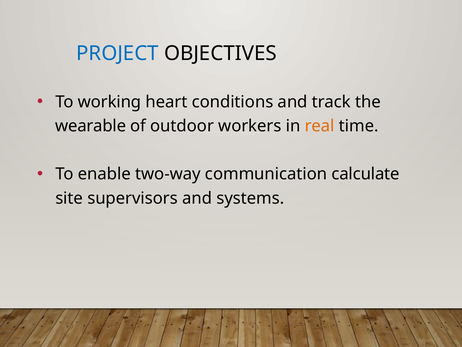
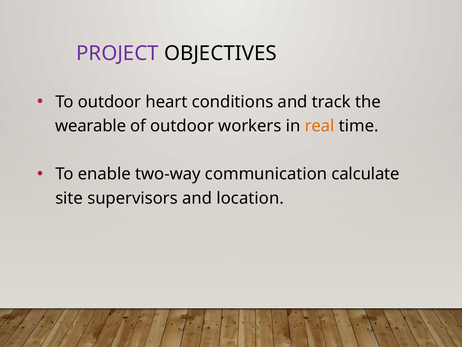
PROJECT colour: blue -> purple (117, 53)
To working: working -> outdoor (110, 102)
systems: systems -> location (250, 198)
